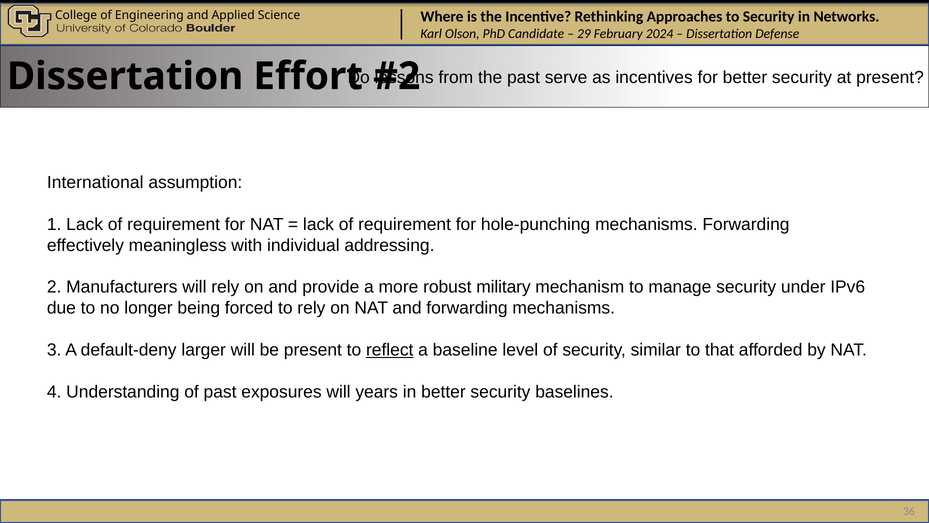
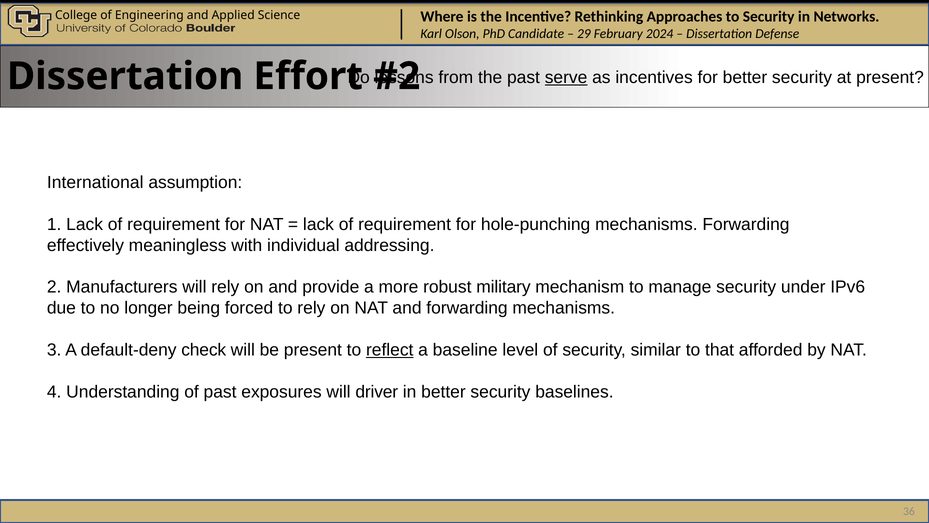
serve underline: none -> present (566, 78)
larger: larger -> check (204, 350)
years: years -> driver (377, 391)
